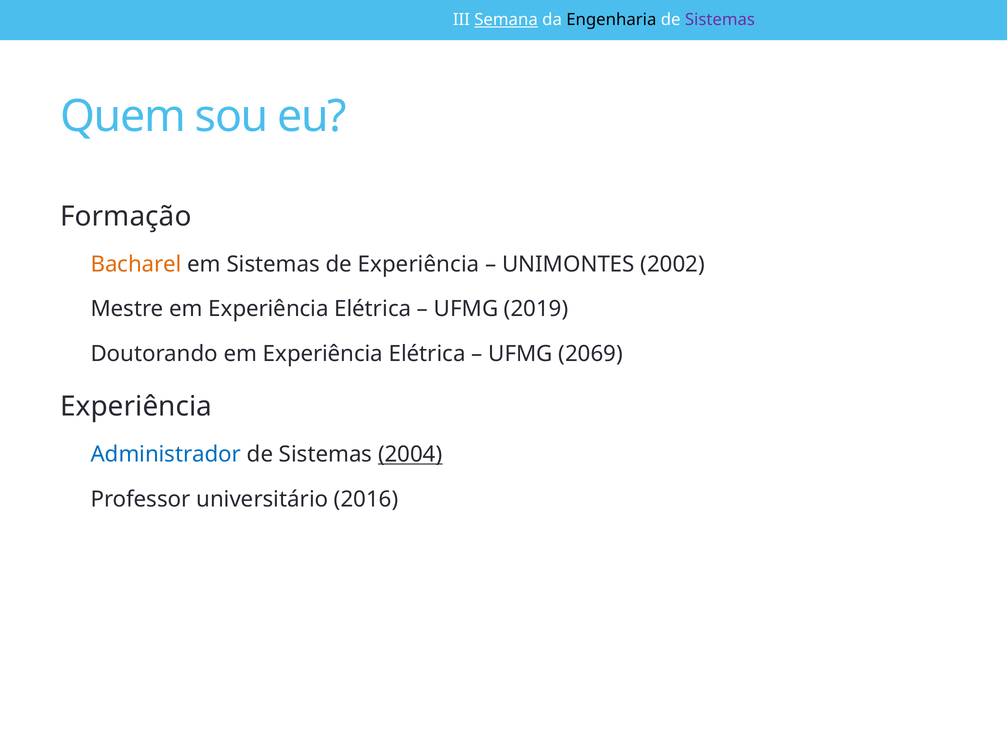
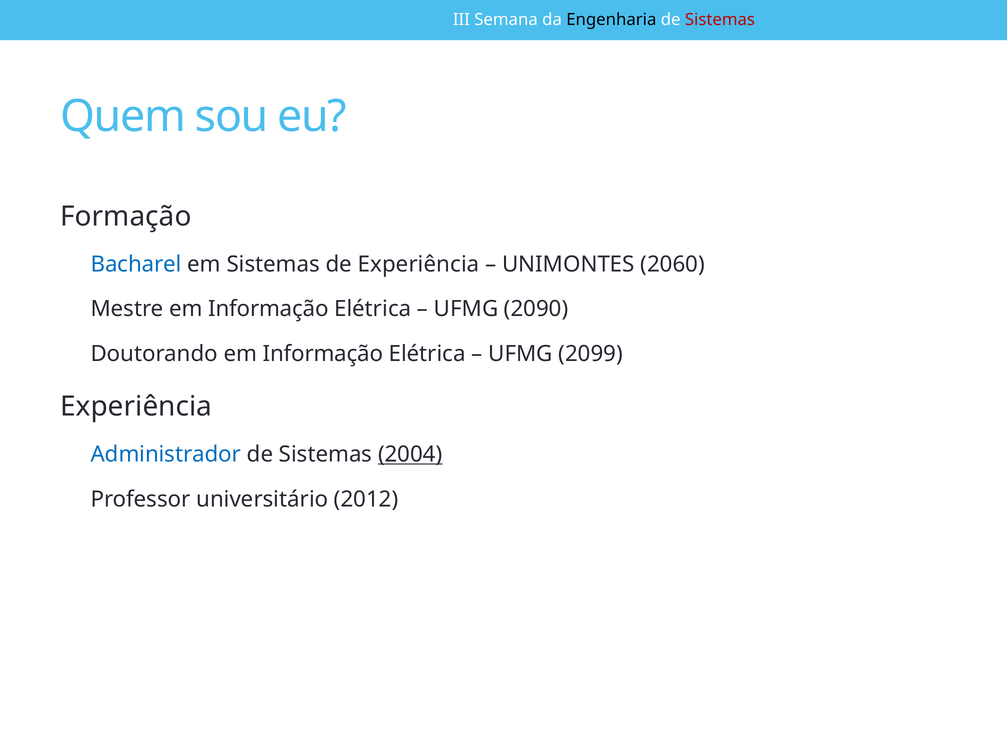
Semana underline: present -> none (506, 20)
Sistemas colour: purple -> red (720, 20)
Bacharel colour: orange -> blue (136, 264)
2002: 2002 -> 2060 (673, 264)
Mestre em Experiência: Experiência -> Informação (269, 309)
2019: 2019 -> 2090 (536, 309)
Doutorando em Experiência: Experiência -> Informação (323, 354)
2069: 2069 -> 2099 (591, 354)
2016: 2016 -> 2012 (366, 499)
